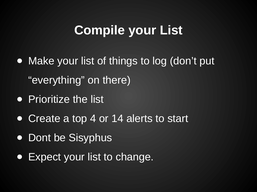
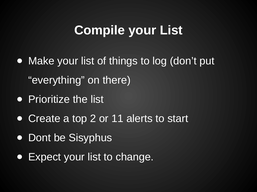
4: 4 -> 2 (93, 119)
14: 14 -> 11 (117, 119)
